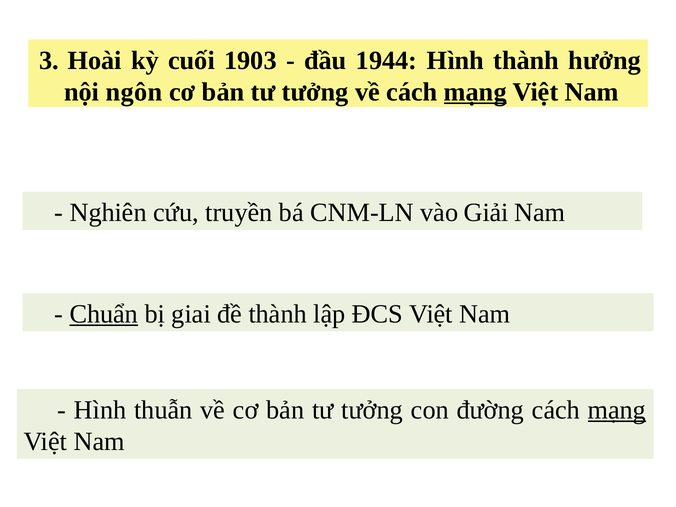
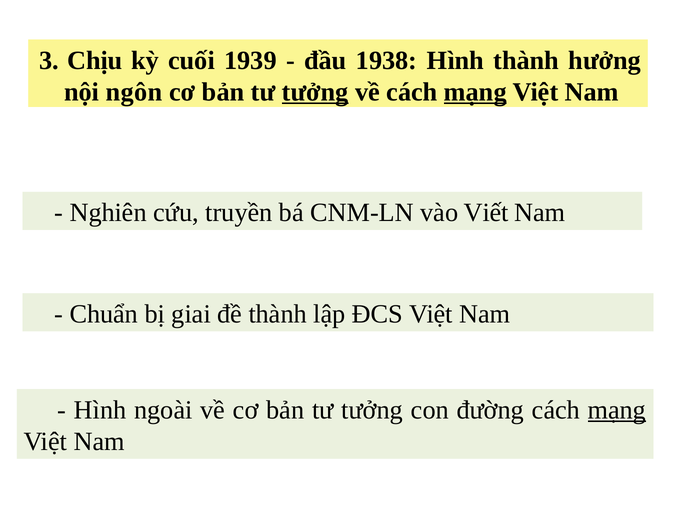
Hoài: Hoài -> Chịu (95, 60)
1903: 1903 -> 1939 (251, 60)
1944: 1944 -> 1938 (387, 60)
tưởng underline: none -> present (315, 92)
Giải: Giải -> Viết (486, 213)
Chuẩn underline: present -> none (104, 314)
thuẫn: thuẫn -> ngoài (163, 410)
